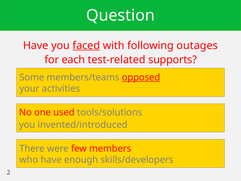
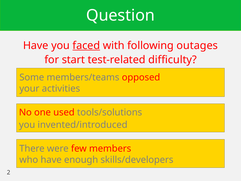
each: each -> start (73, 60)
supports: supports -> difficulty (172, 60)
opposed underline: present -> none (141, 77)
